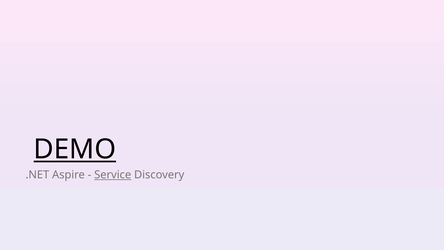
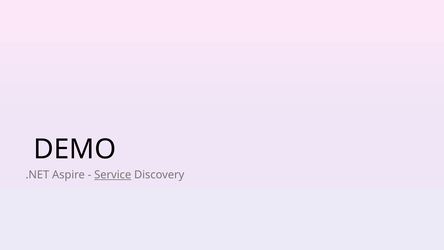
DEMO underline: present -> none (75, 149)
